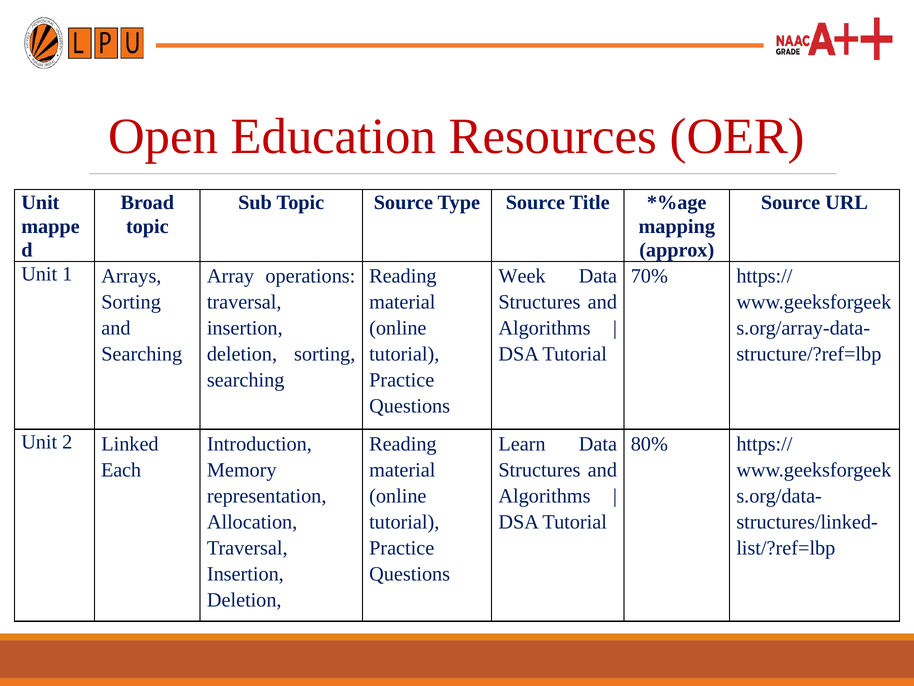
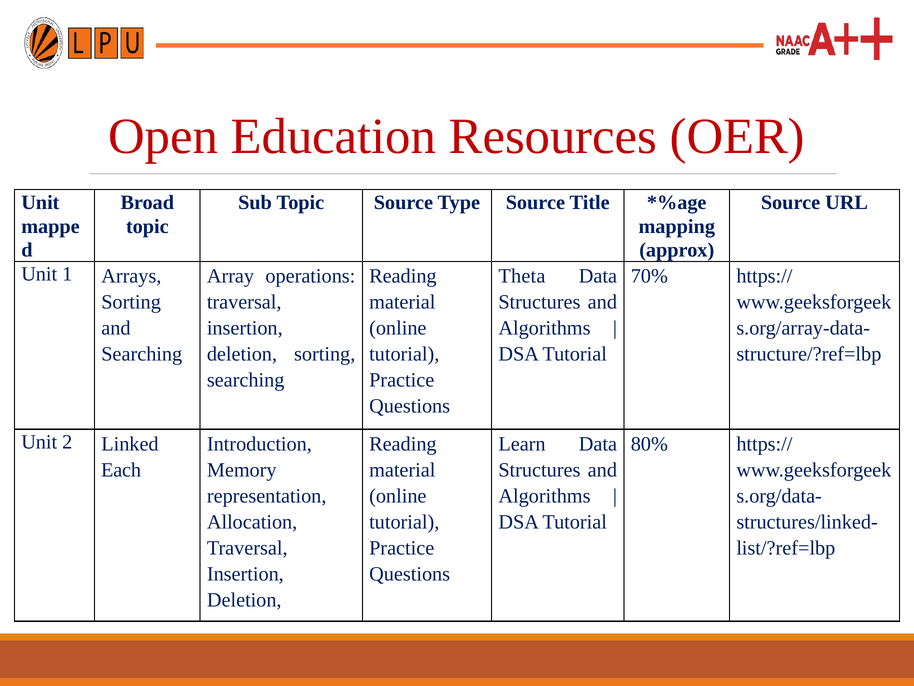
Week: Week -> Theta (522, 276)
